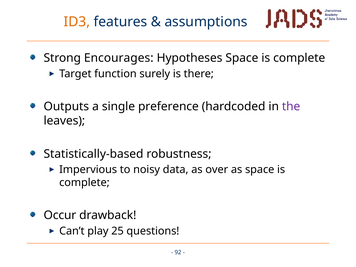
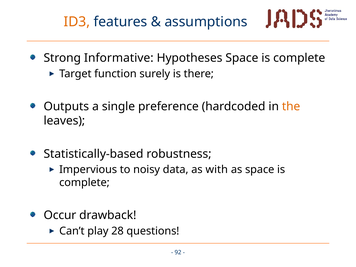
Encourages: Encourages -> Informative (119, 58)
the colour: purple -> orange (291, 106)
over: over -> with (217, 170)
25: 25 -> 28 (117, 231)
